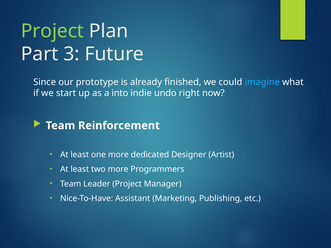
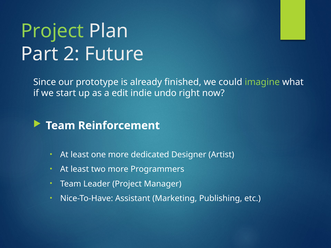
3: 3 -> 2 (71, 54)
imagine colour: light blue -> light green (262, 82)
into: into -> edit (120, 93)
